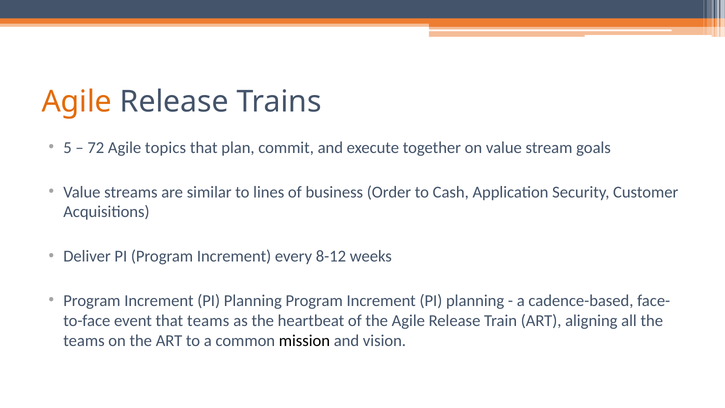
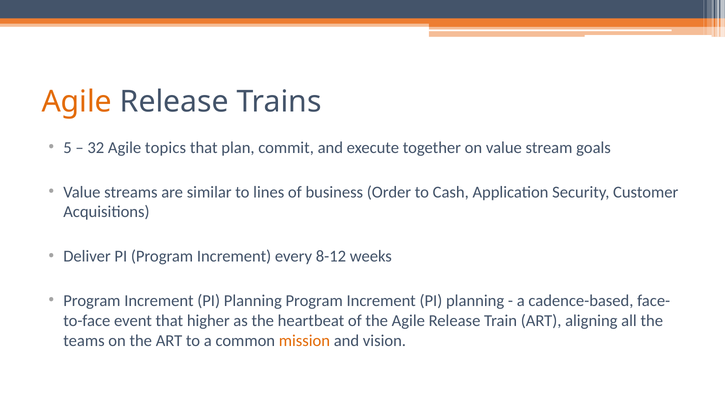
72: 72 -> 32 (96, 148)
that teams: teams -> higher (208, 321)
mission colour: black -> orange (304, 341)
